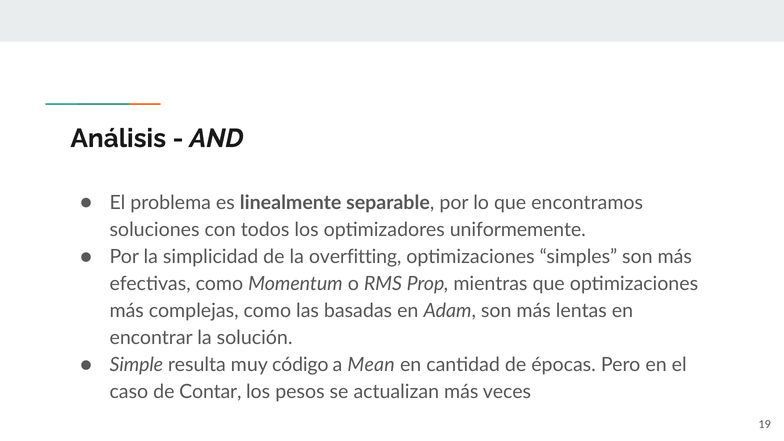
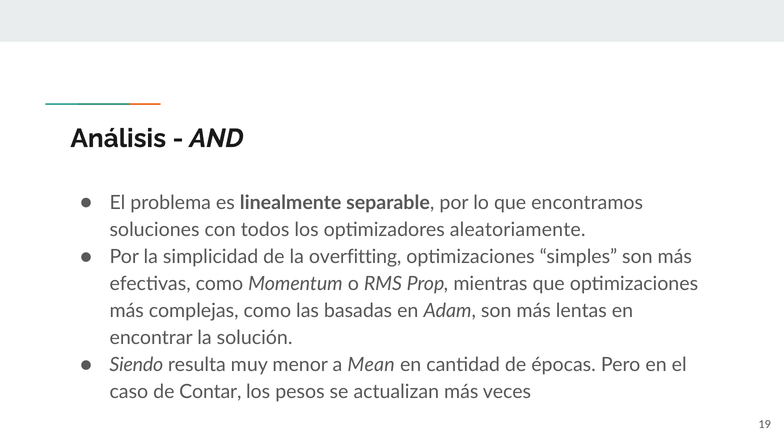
uniformemente: uniformemente -> aleatoriamente (518, 230)
Simple: Simple -> Siendo (136, 365)
código: código -> menor (300, 365)
